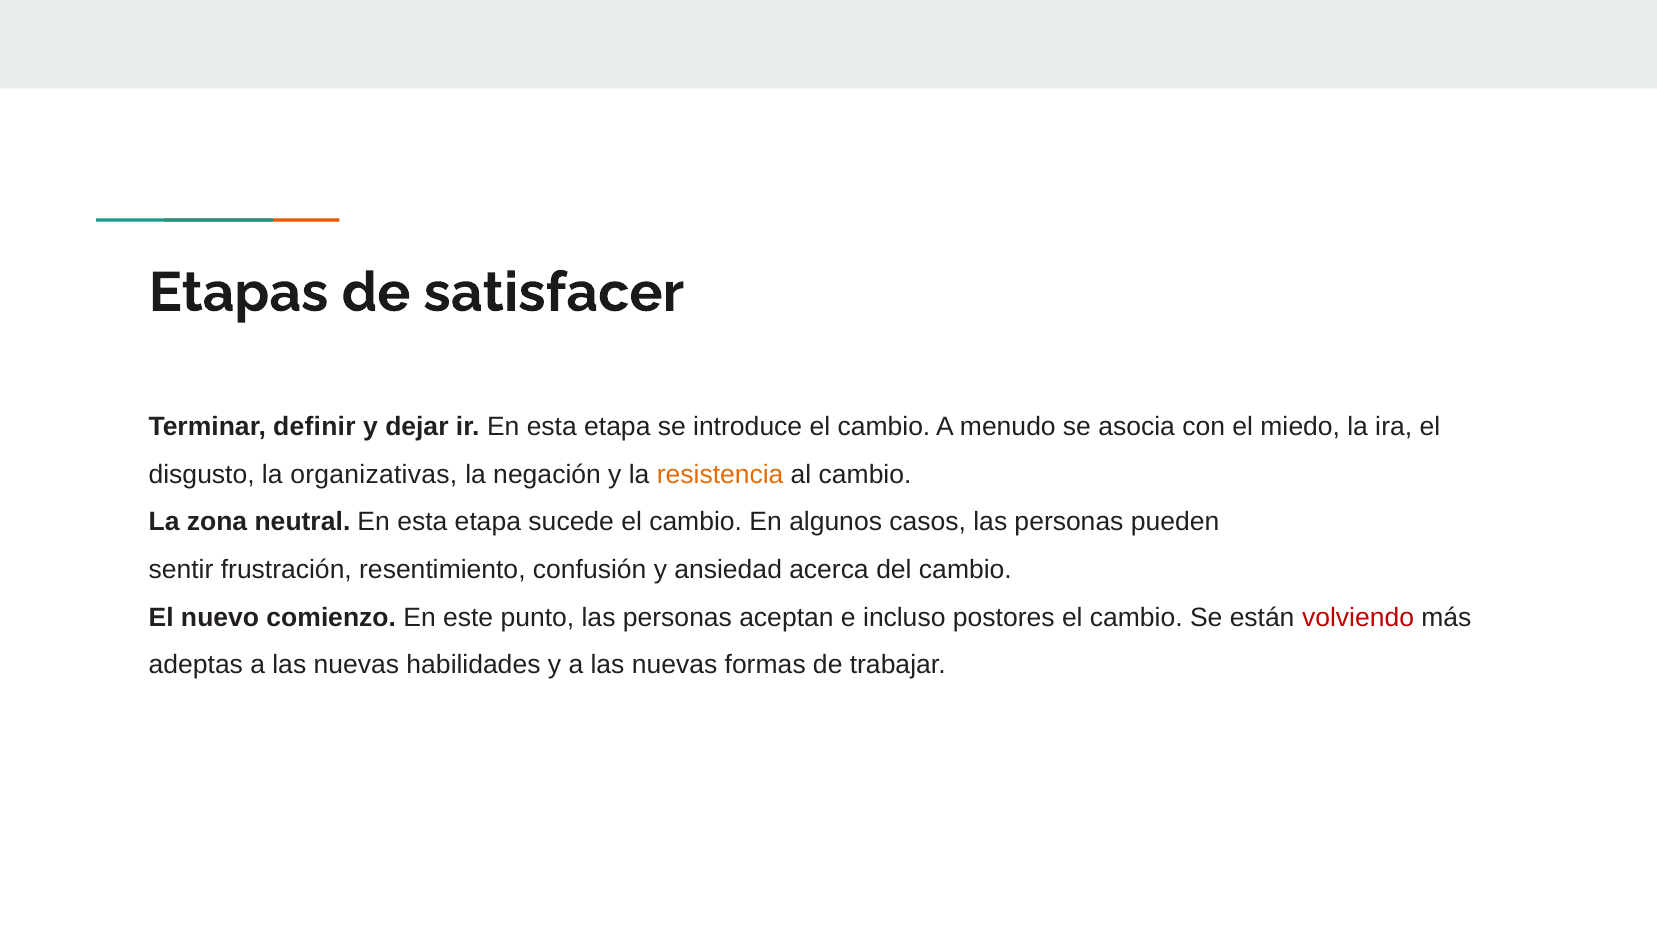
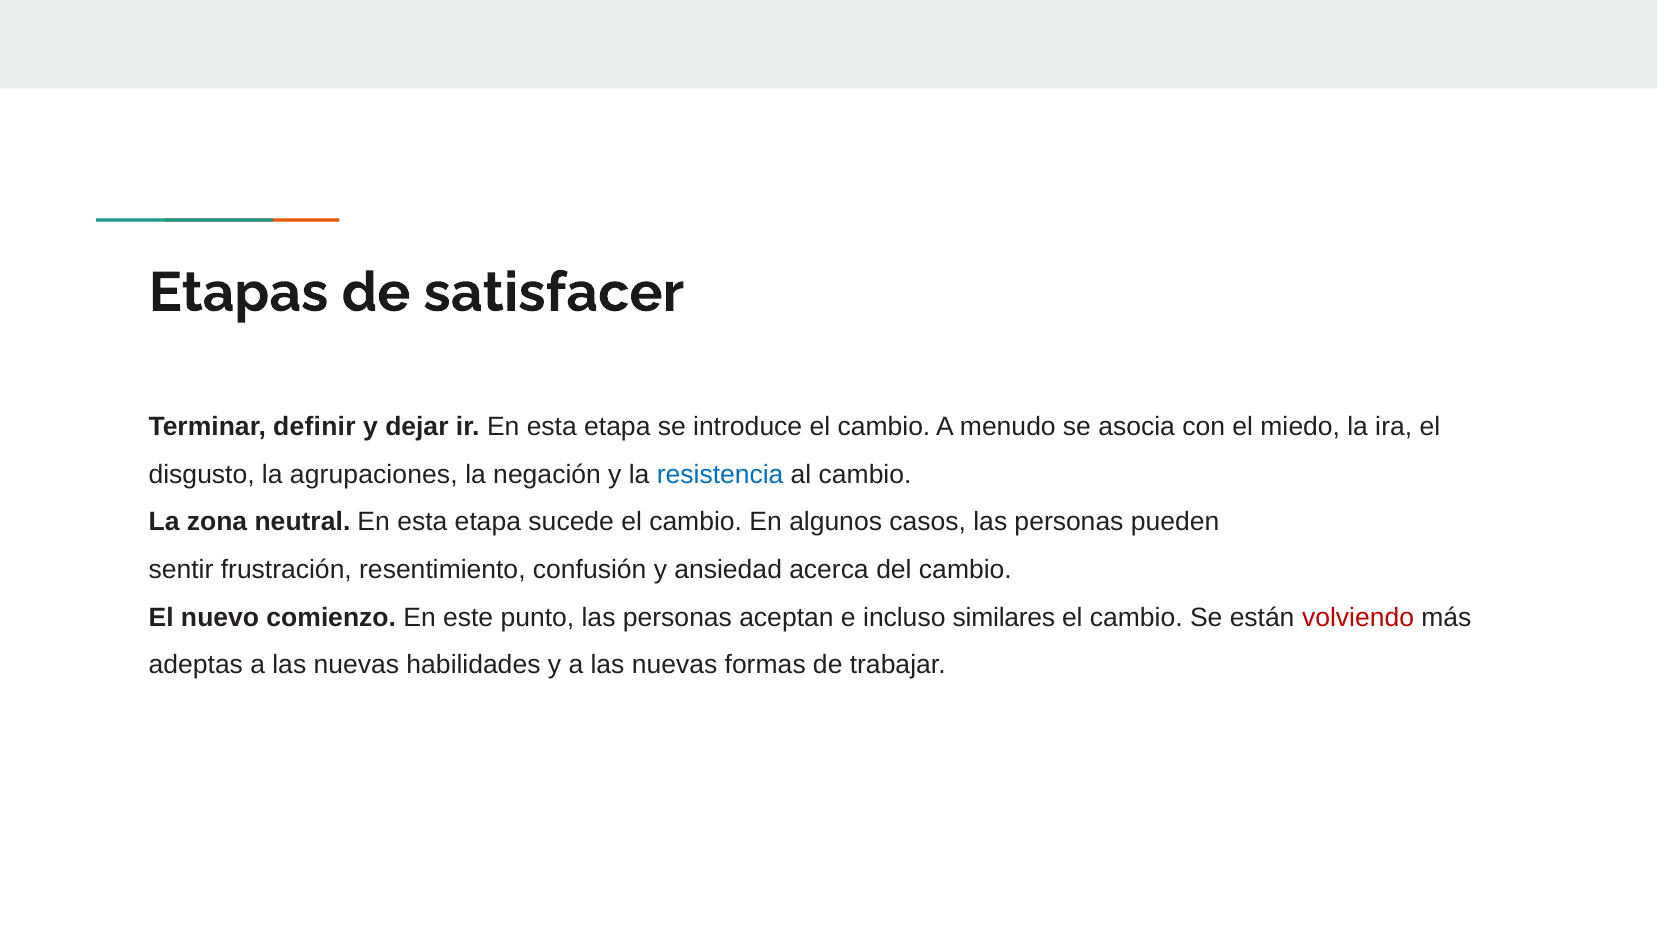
organizativas: organizativas -> agrupaciones (374, 475)
resistencia colour: orange -> blue (720, 475)
postores: postores -> similares (1004, 617)
